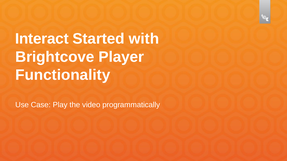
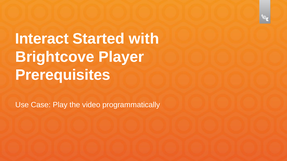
Functionality: Functionality -> Prerequisites (63, 75)
